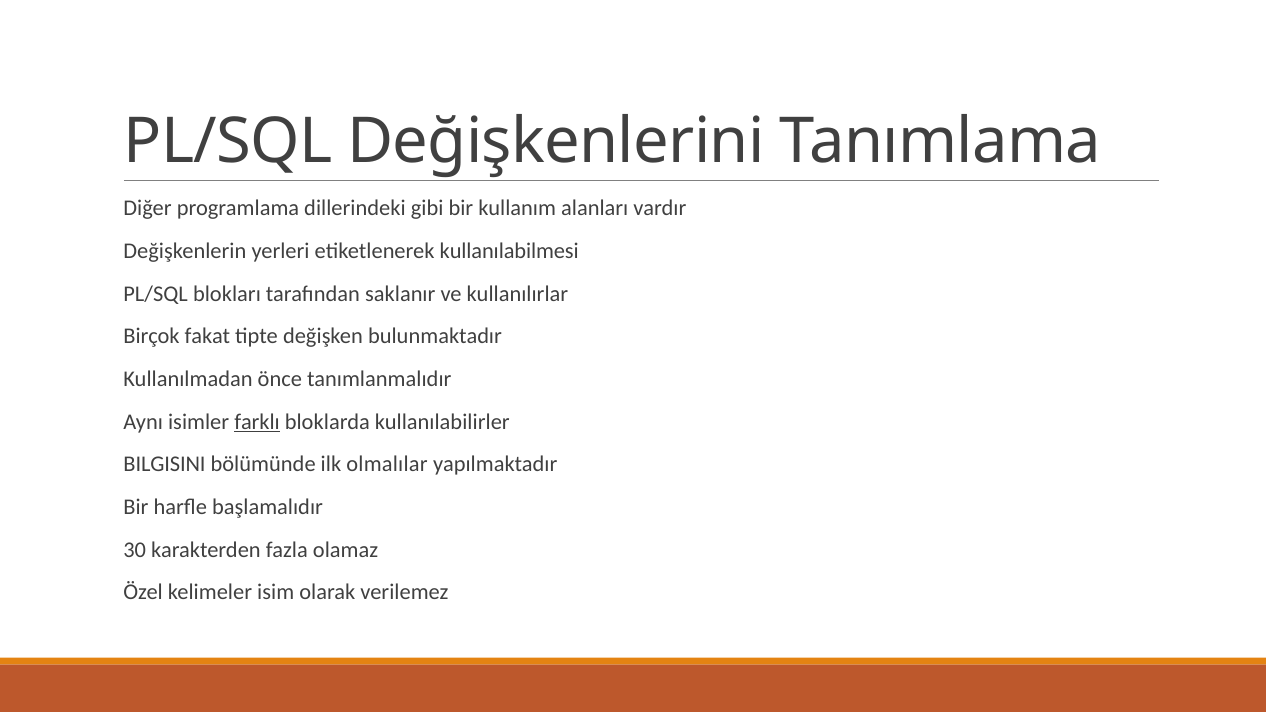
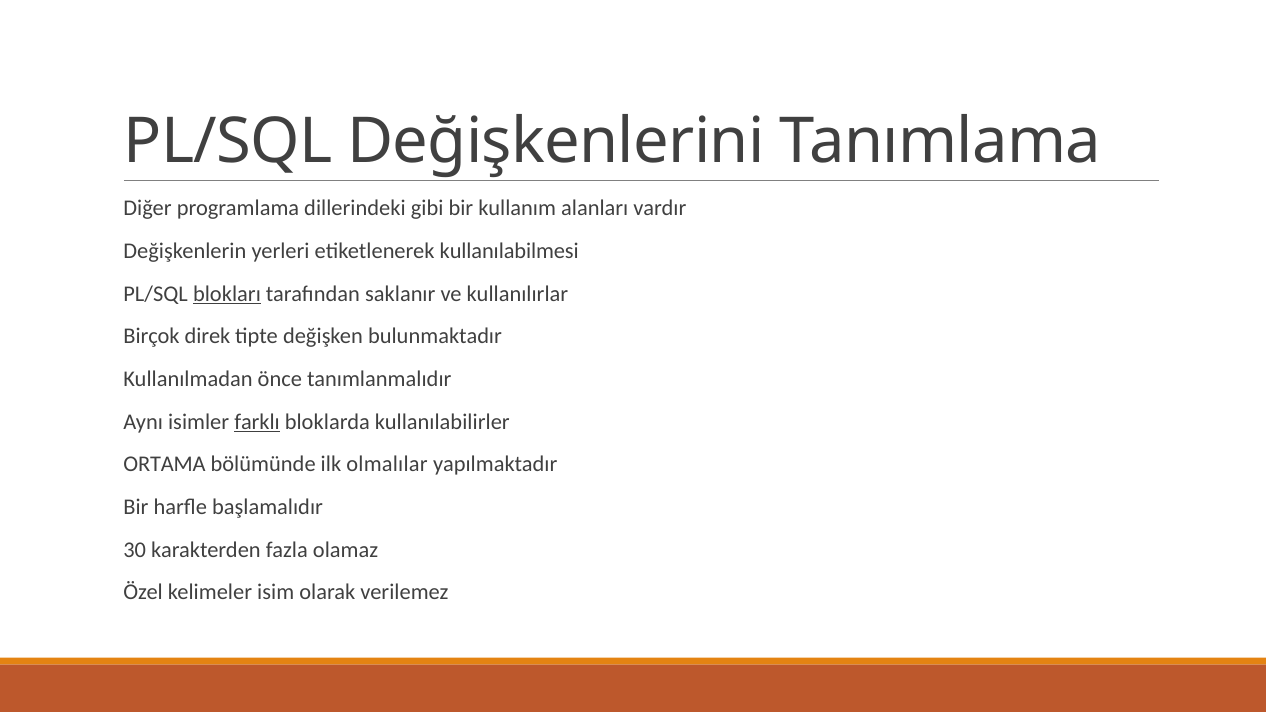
blokları underline: none -> present (227, 294)
fakat: fakat -> direk (207, 336)
BILGISINI: BILGISINI -> ORTAMA (165, 465)
